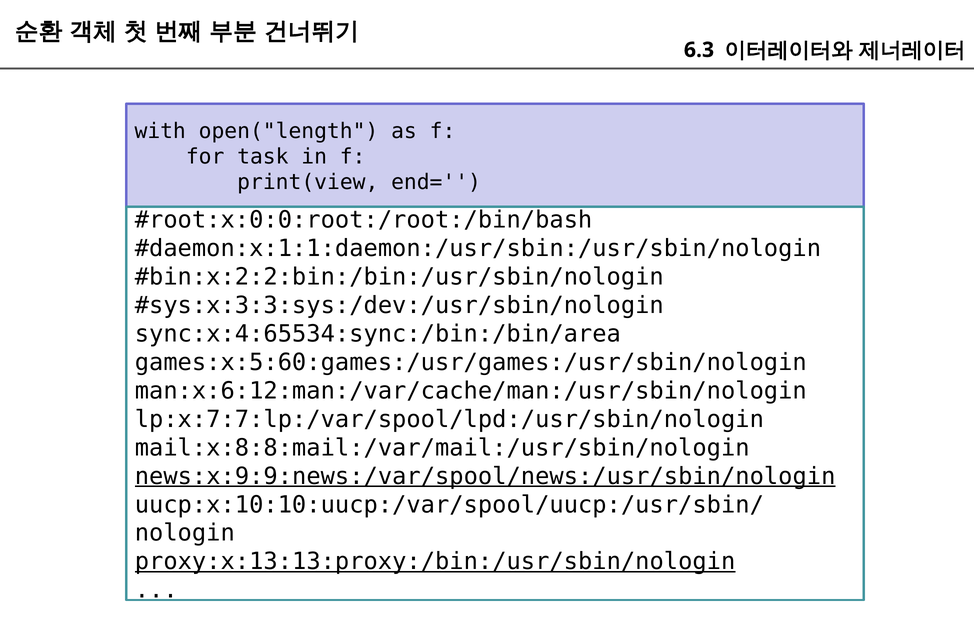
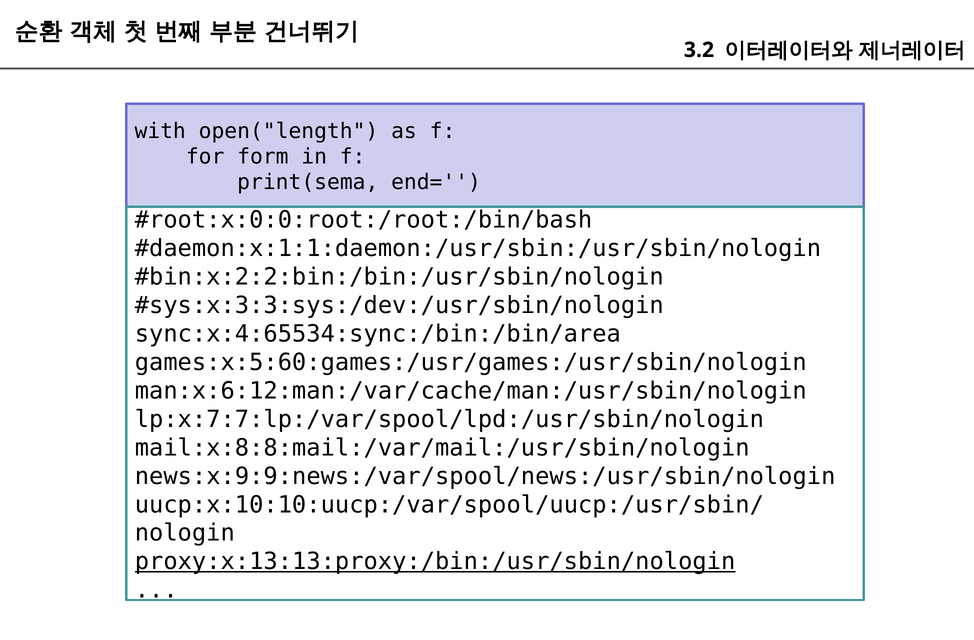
6.3: 6.3 -> 3.2 (699, 50)
task: task -> form (263, 157)
print(view: print(view -> print(sema (308, 182)
news:x:9:9:news:/var/spool/news:/usr/sbin/nologin underline: present -> none (485, 476)
